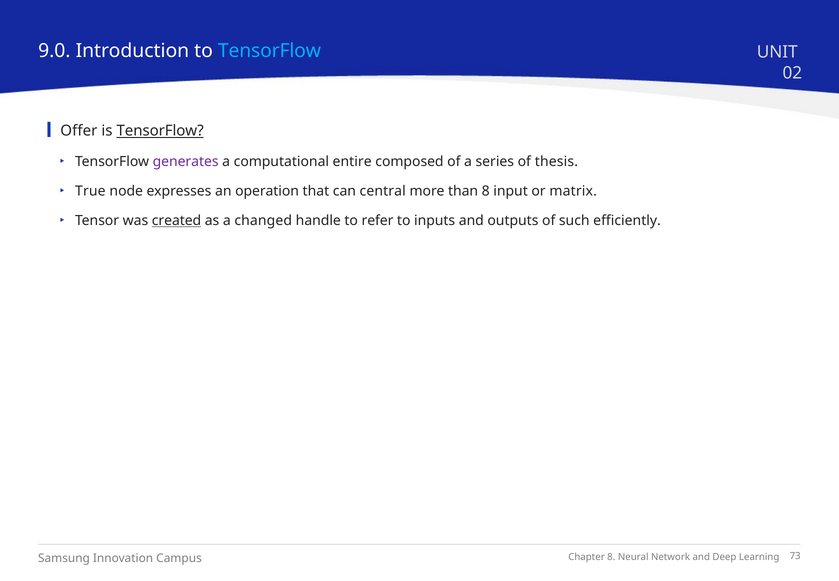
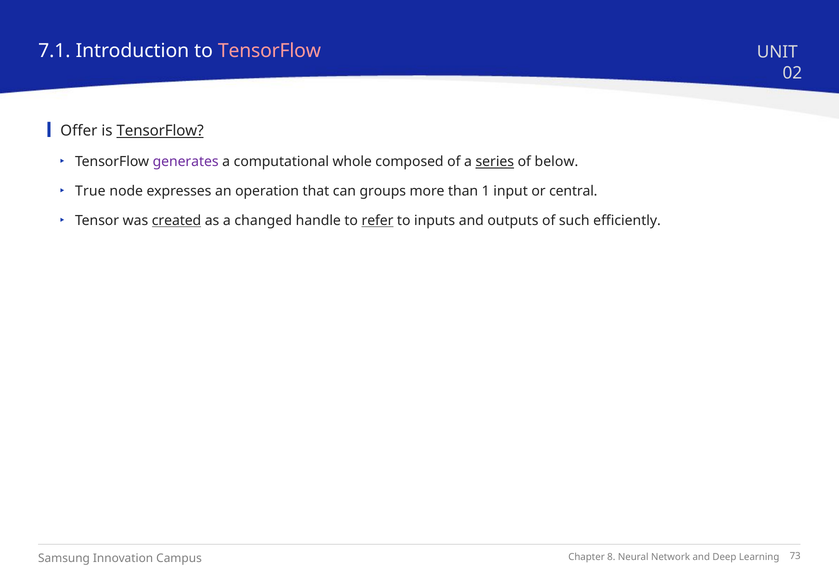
9.0: 9.0 -> 7.1 (54, 51)
TensorFlow colour: light blue -> pink (269, 51)
entire: entire -> whole (352, 162)
series underline: none -> present (495, 162)
thesis: thesis -> below (556, 162)
central: central -> groups (383, 191)
than 8: 8 -> 1 (486, 191)
matrix: matrix -> central (573, 191)
refer underline: none -> present (378, 221)
